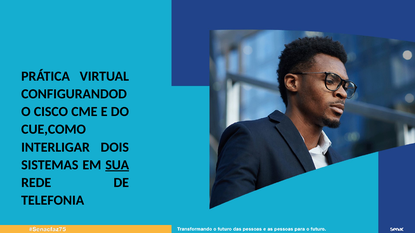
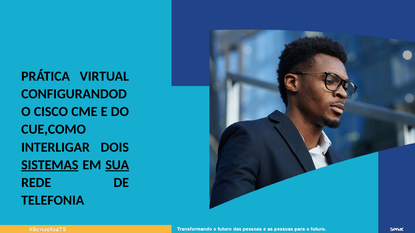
SISTEMAS underline: none -> present (50, 165)
